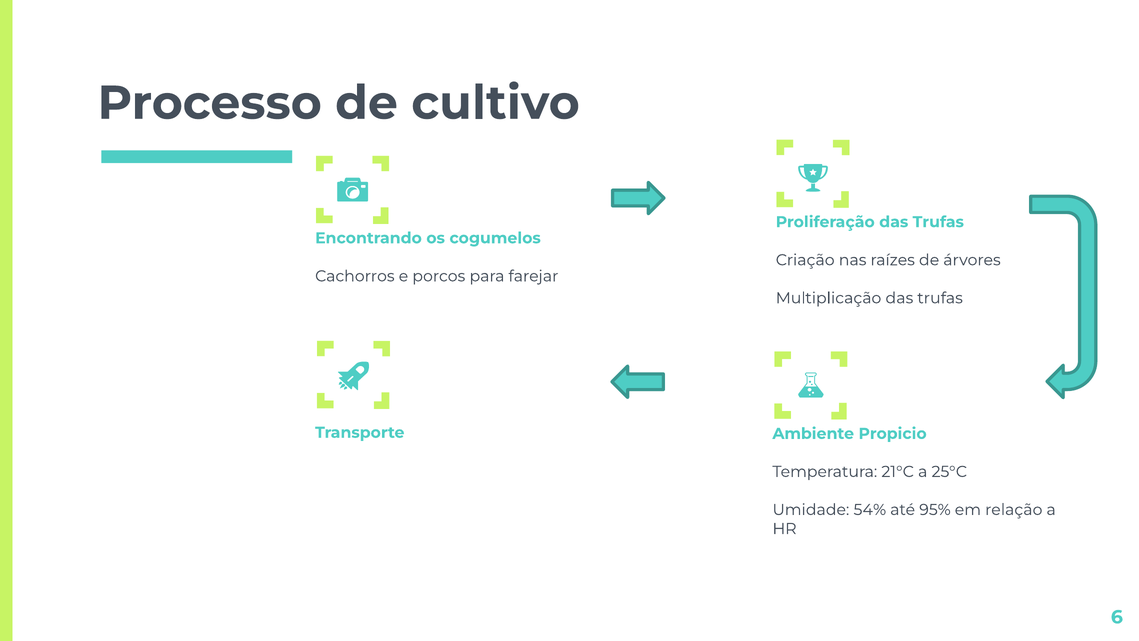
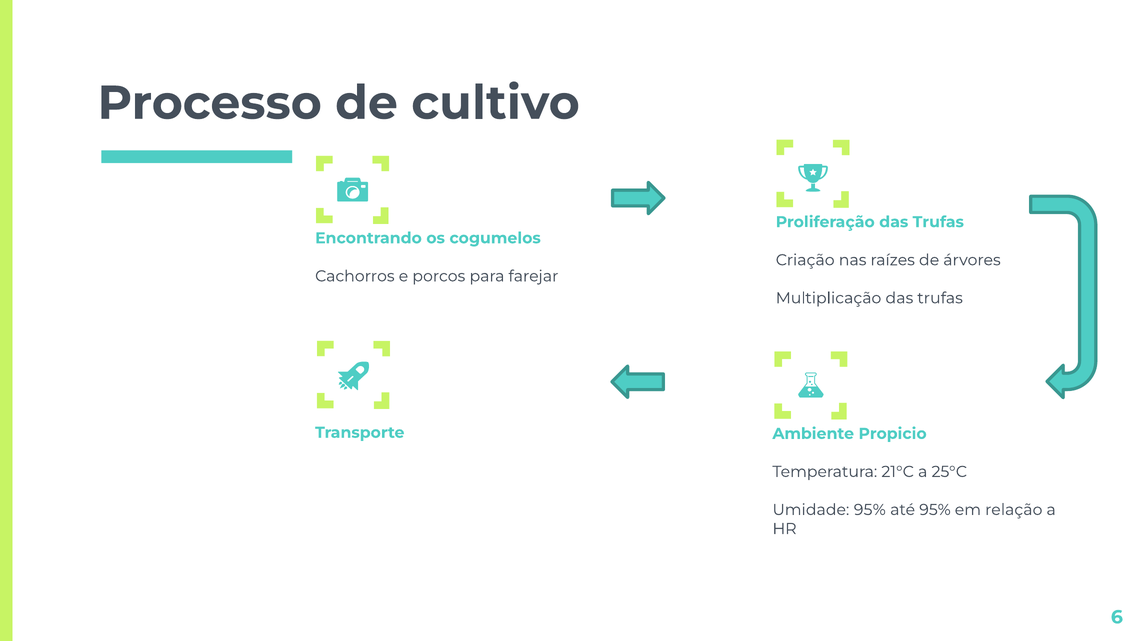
Umidade 54%: 54% -> 95% (870, 510)
